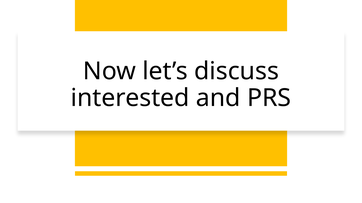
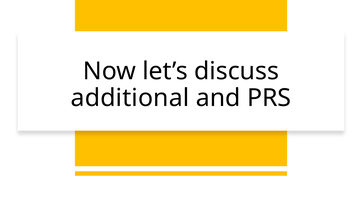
interested: interested -> additional (130, 98)
